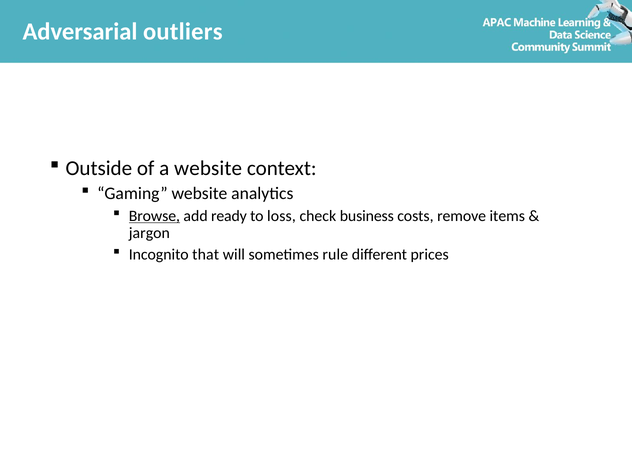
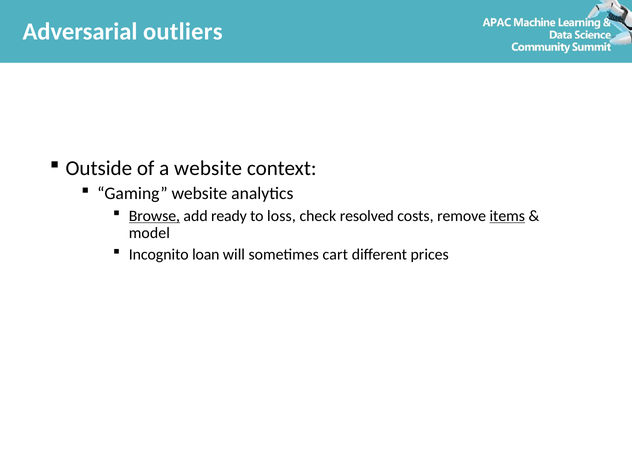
business: business -> resolved (367, 216)
items underline: none -> present (507, 216)
jargon: jargon -> model (149, 233)
that: that -> loan (206, 254)
rule: rule -> cart (335, 254)
